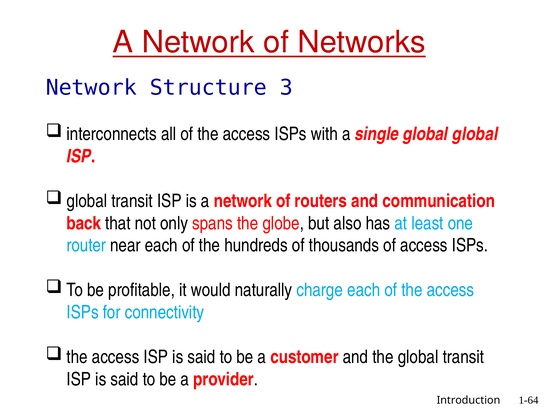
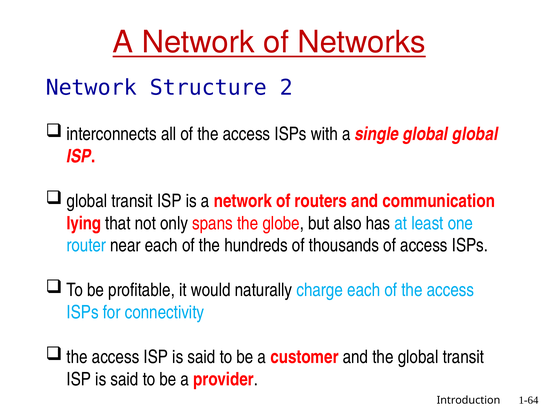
3: 3 -> 2 (286, 88)
back: back -> lying (84, 223)
